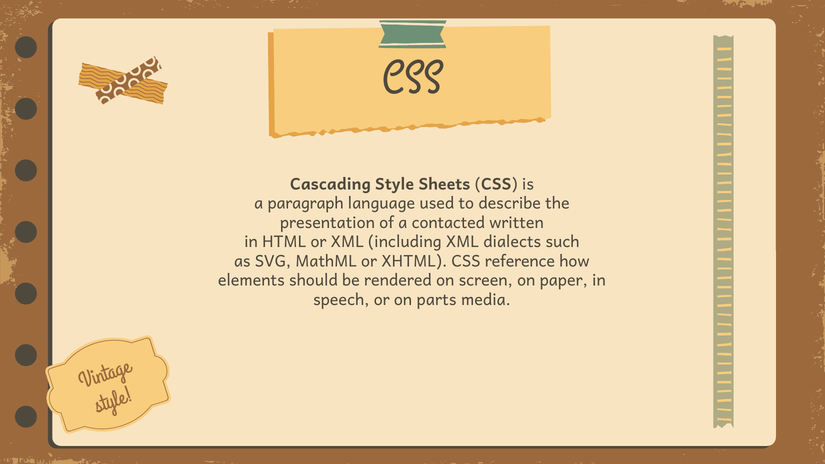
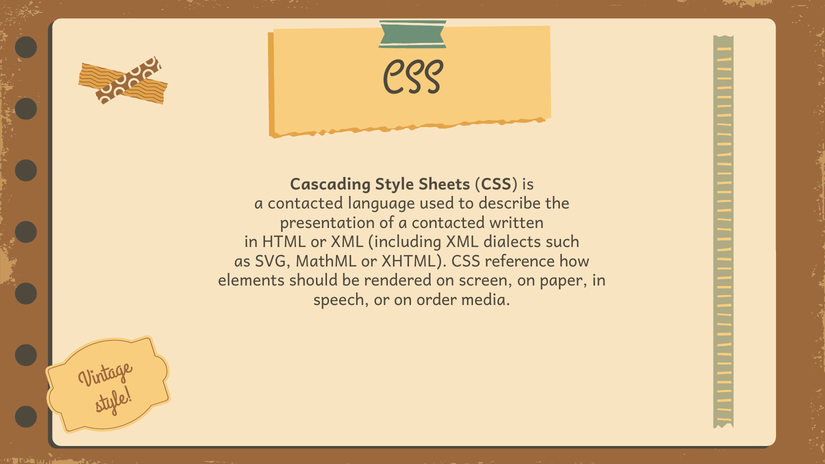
paragraph: paragraph -> contacted (305, 204)
parts: parts -> order (437, 300)
